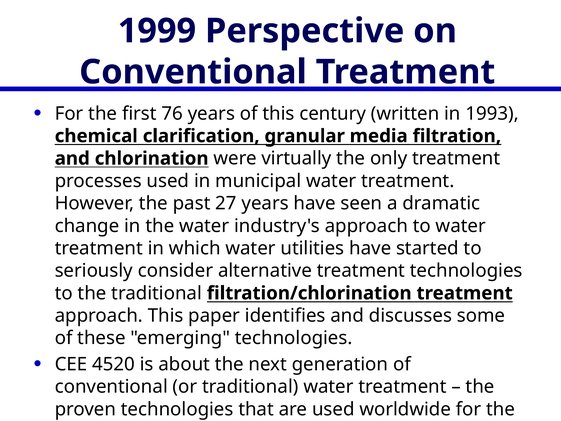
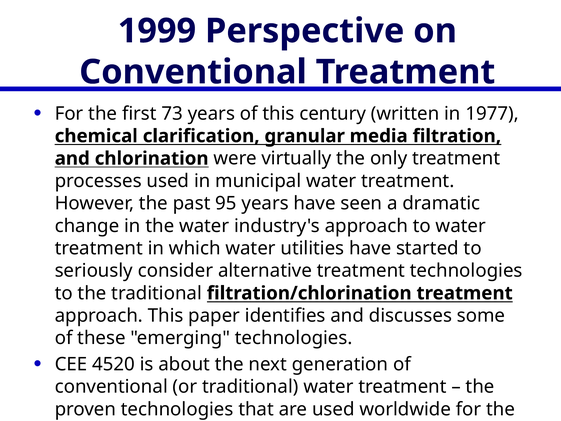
76: 76 -> 73 (172, 114)
1993: 1993 -> 1977 (492, 114)
27: 27 -> 95 (226, 203)
